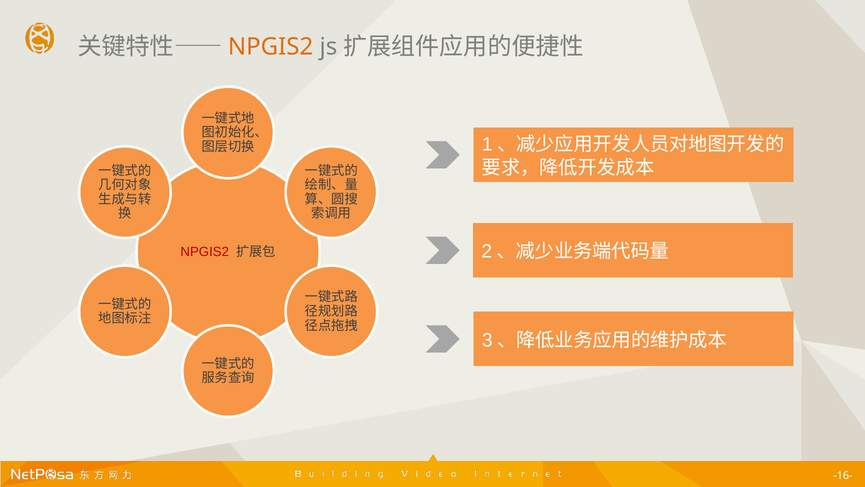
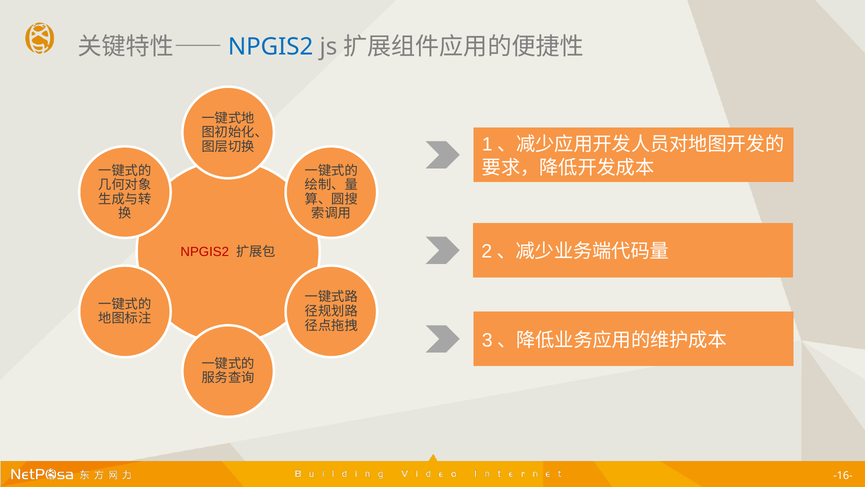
NPGIS2 colour: orange -> blue (271, 47)
